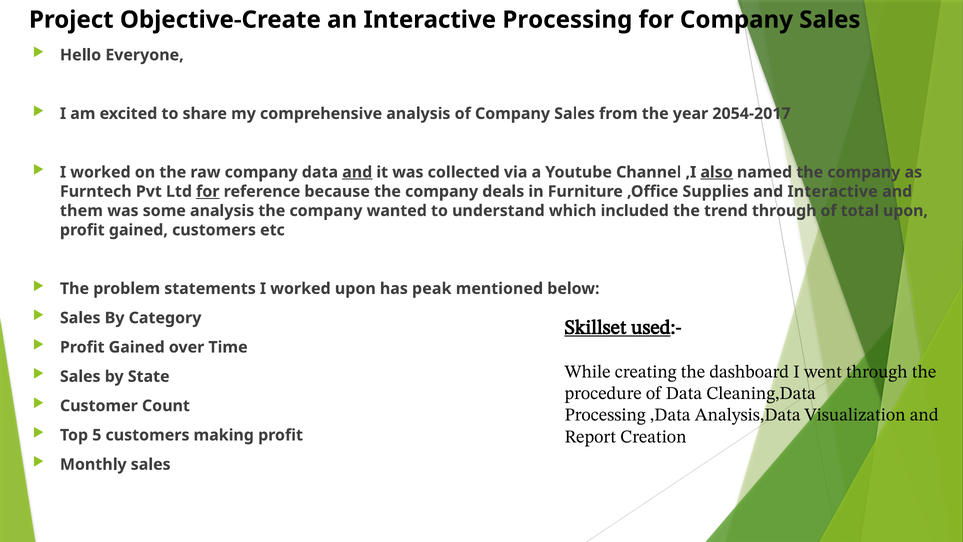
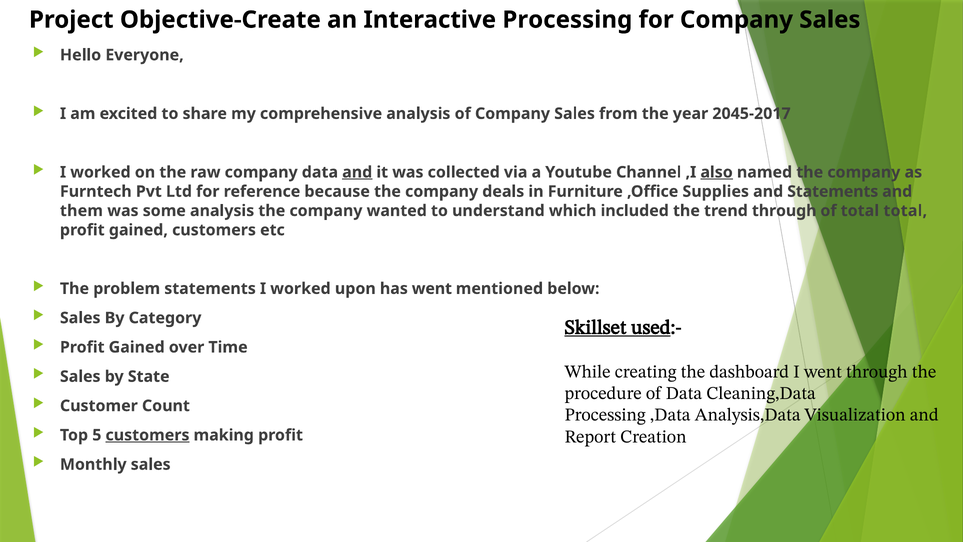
2054-2017: 2054-2017 -> 2045-2017 (752, 114)
for underline: present -> none (208, 191)
and Interactive: Interactive -> Statements (833, 191)
total upon: upon -> total (905, 211)
has peak: peak -> went (432, 288)
customers underline: none -> present (147, 435)
